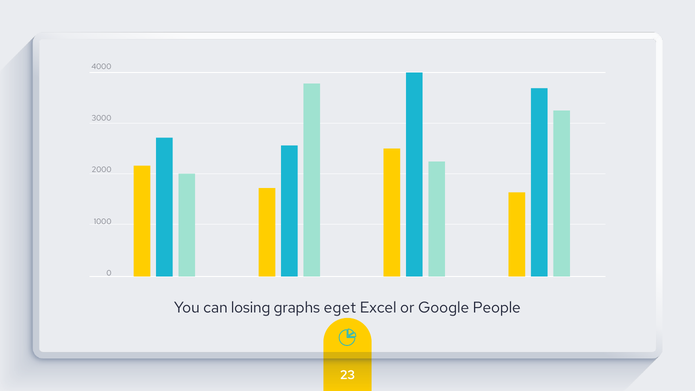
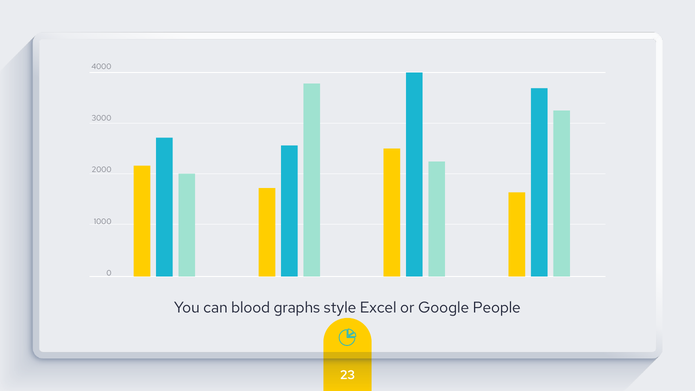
losing: losing -> blood (251, 307)
eget: eget -> style (340, 307)
